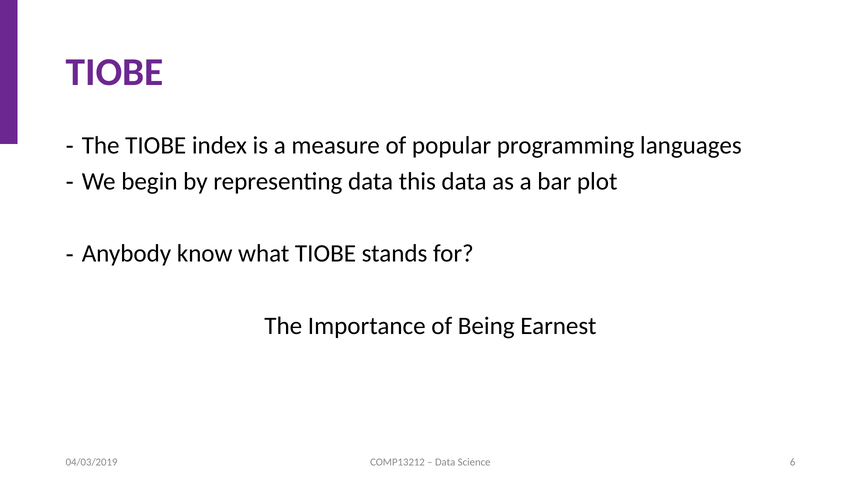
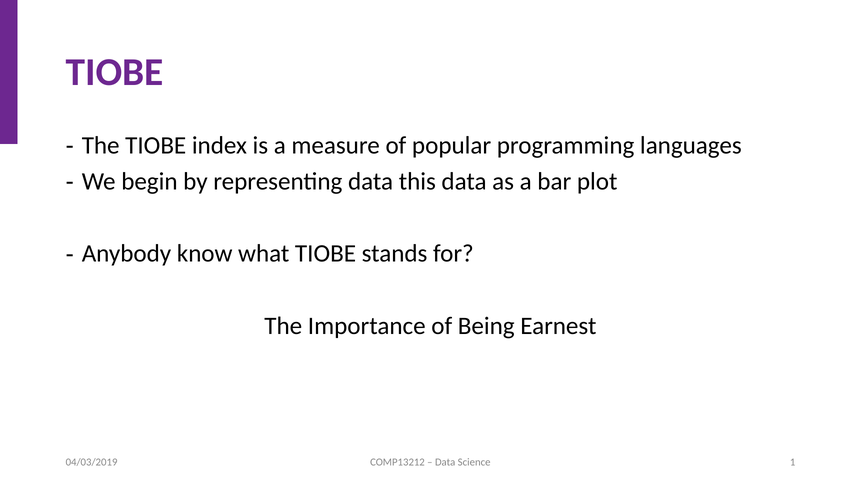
6: 6 -> 1 (793, 462)
